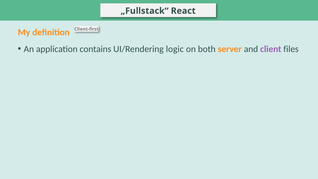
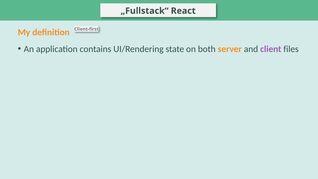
logic: logic -> state (175, 49)
